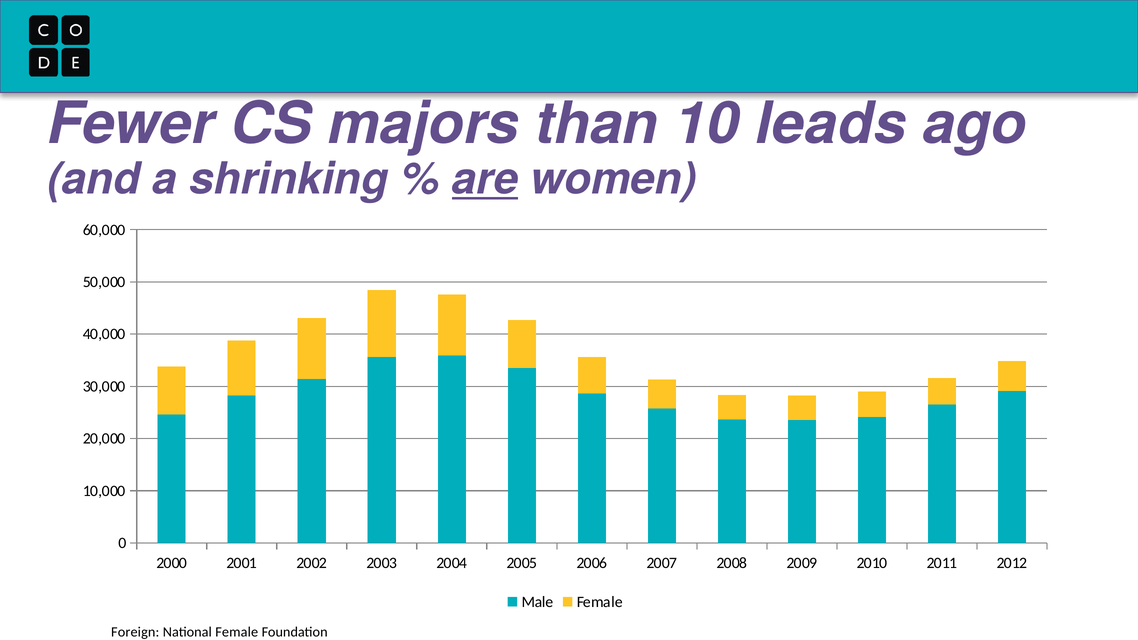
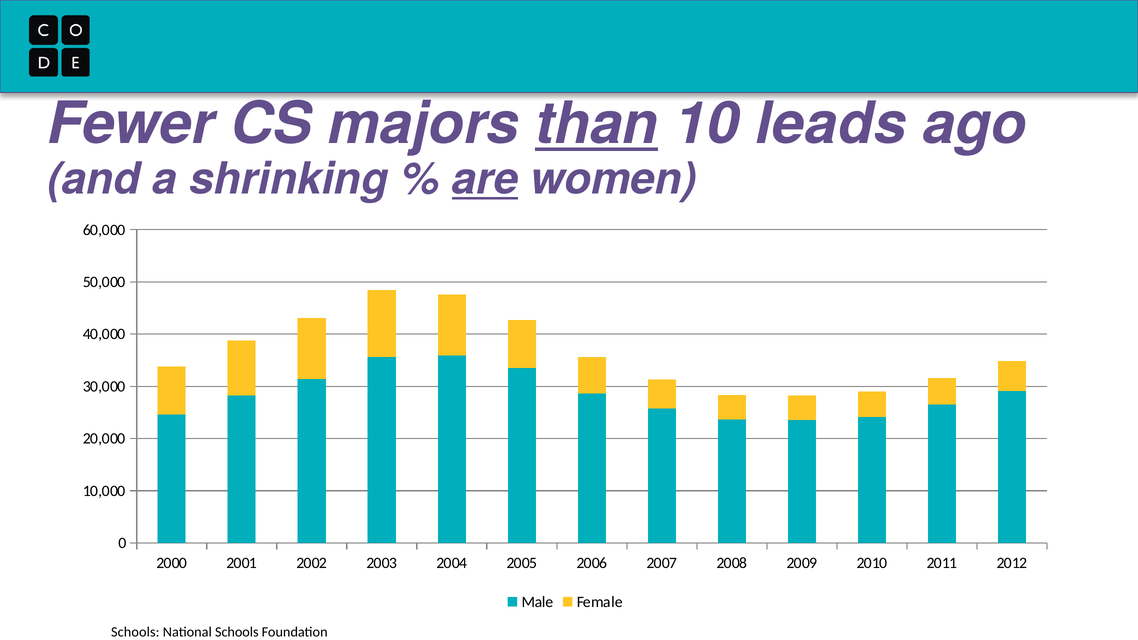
than underline: none -> present (597, 124)
Foreign: Foreign -> Schools (135, 632)
National Female: Female -> Schools (237, 632)
